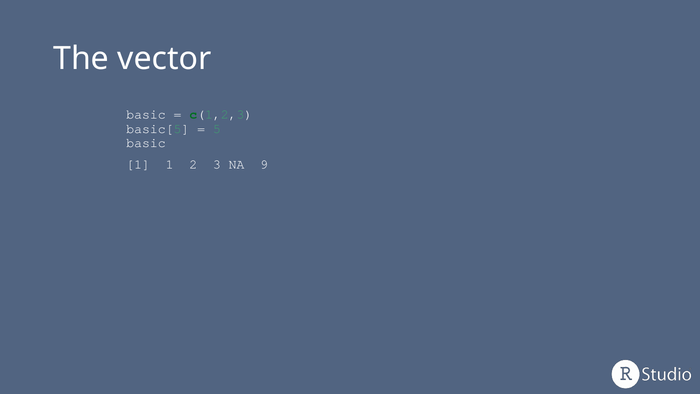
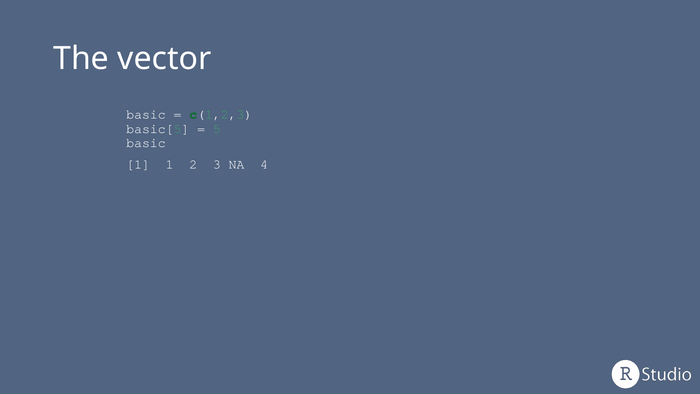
9: 9 -> 4 (264, 164)
